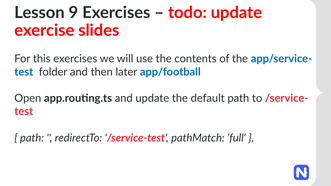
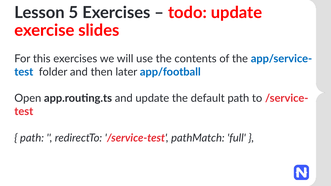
9: 9 -> 5 (74, 13)
